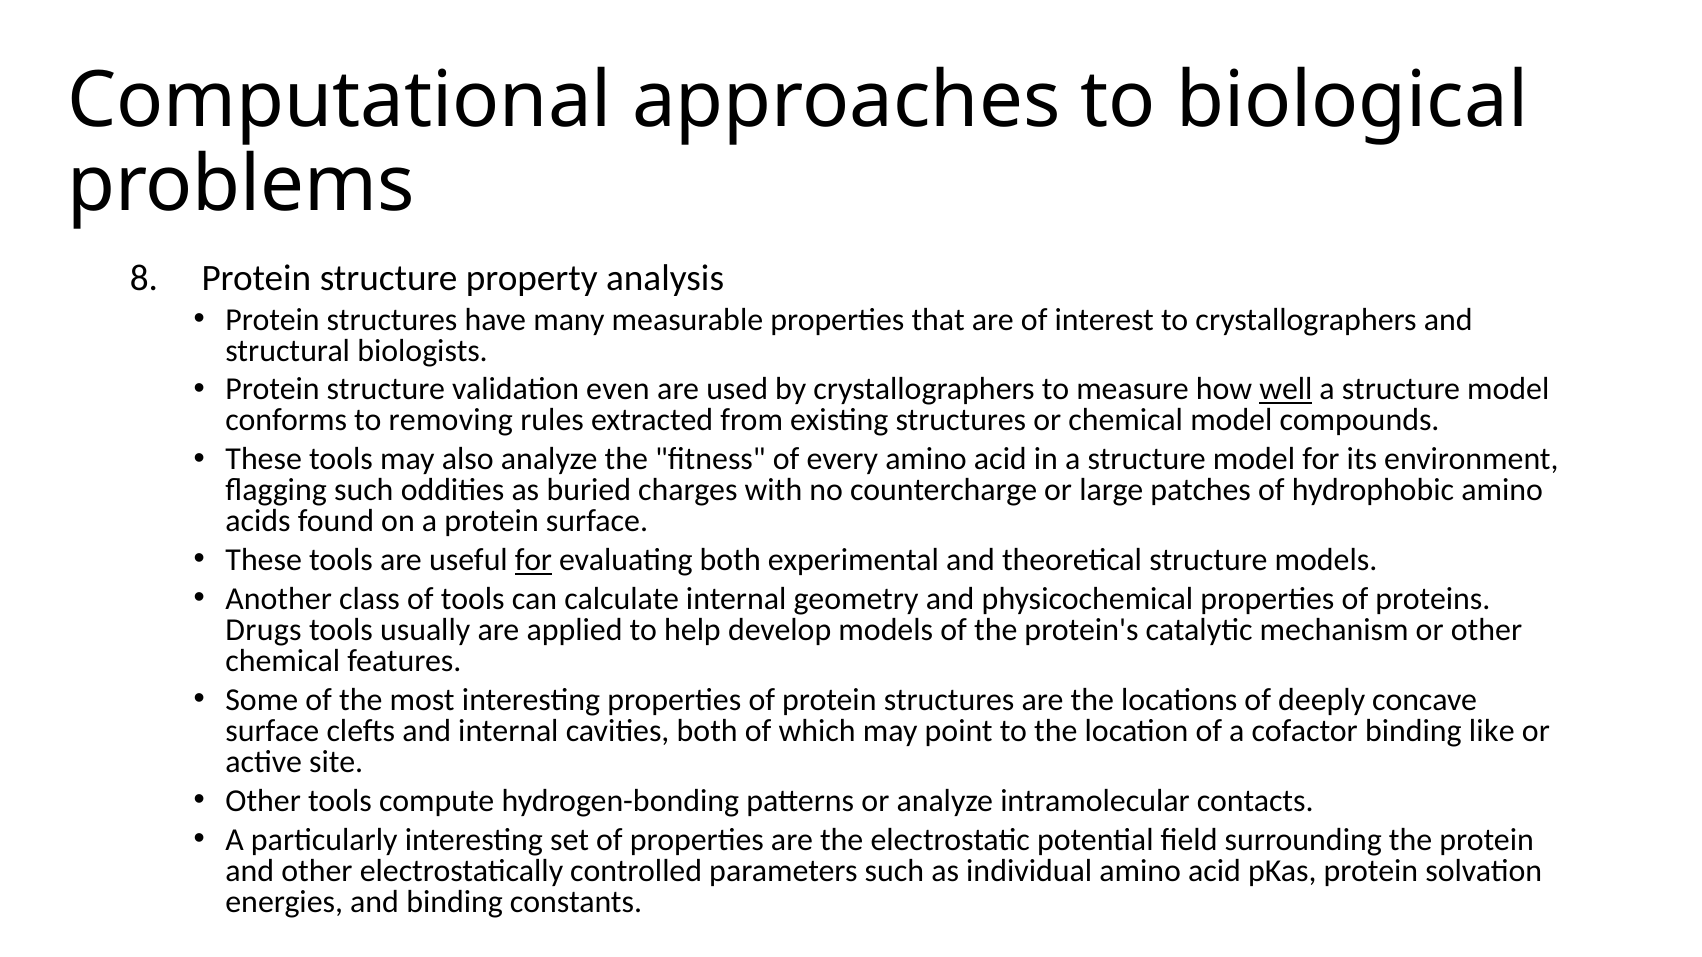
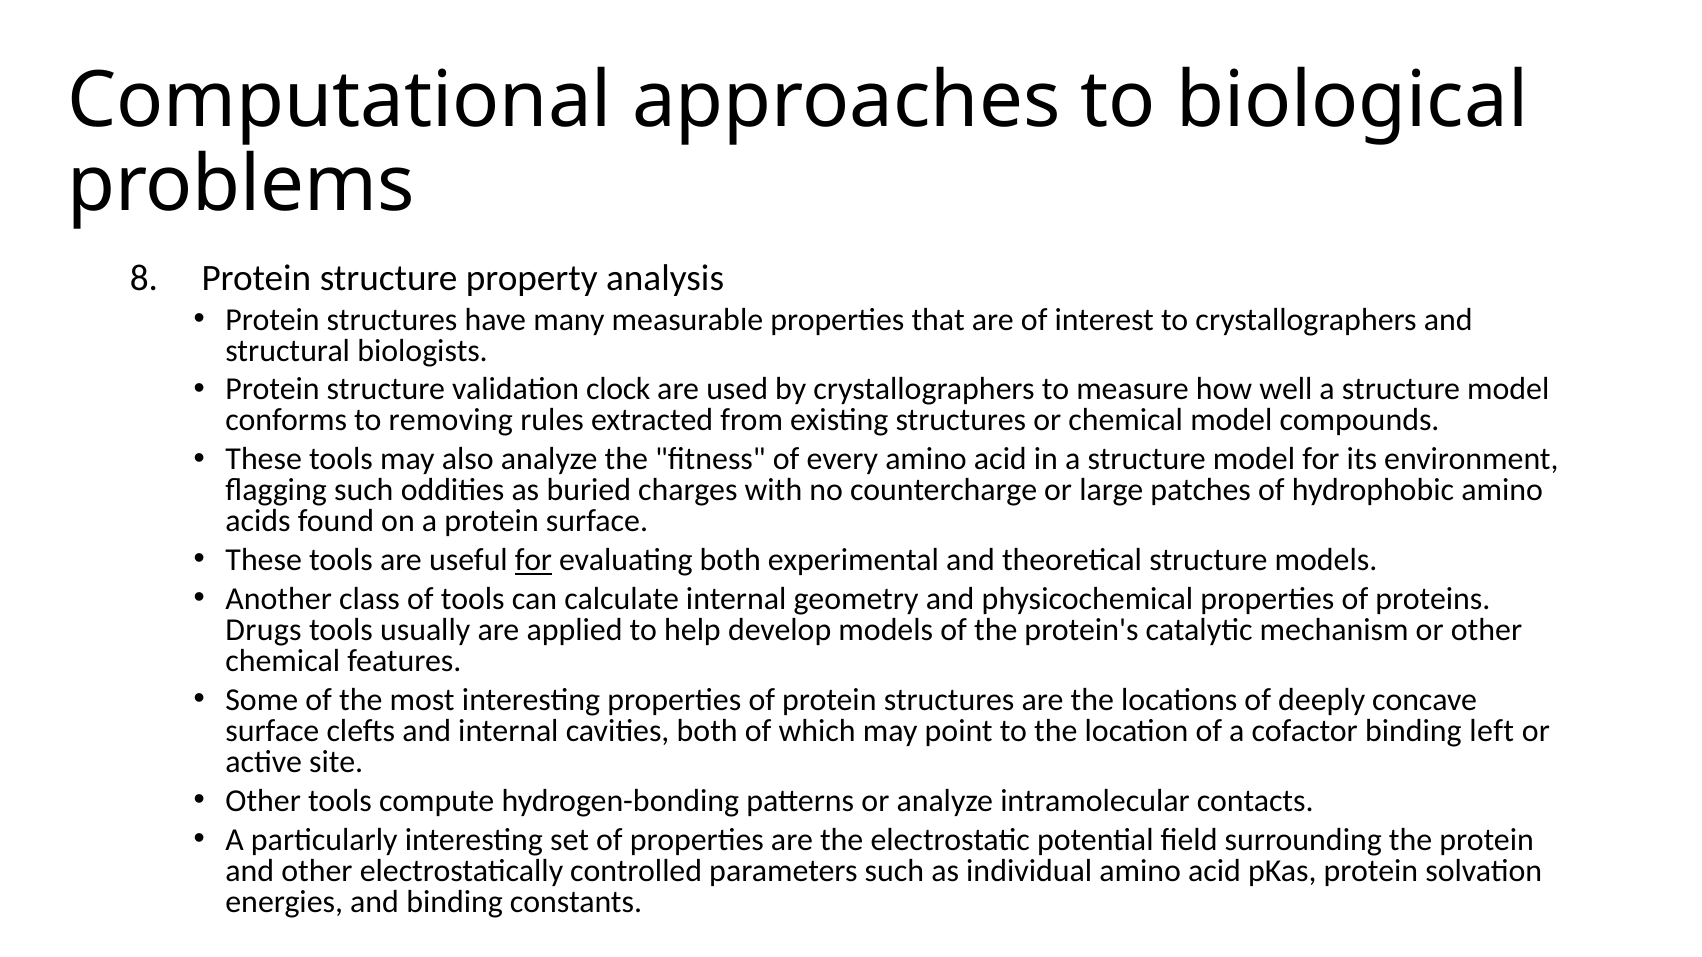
even: even -> clock (618, 390)
well underline: present -> none (1286, 390)
like: like -> left (1492, 731)
